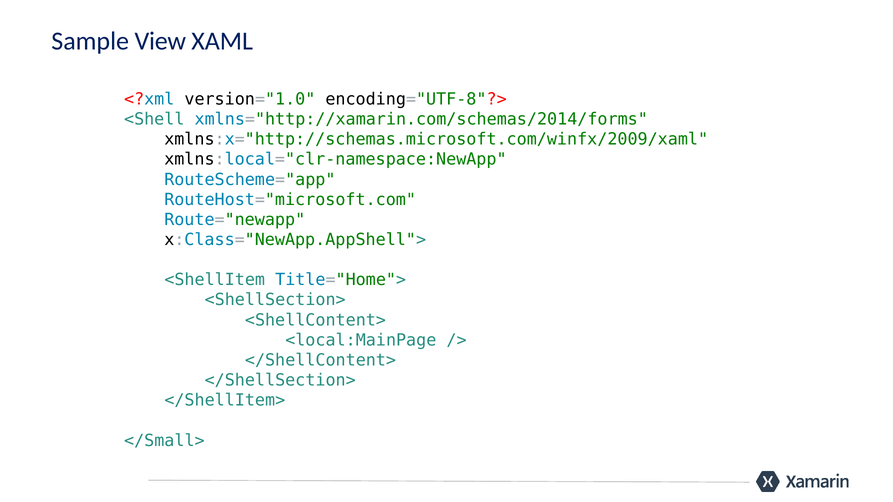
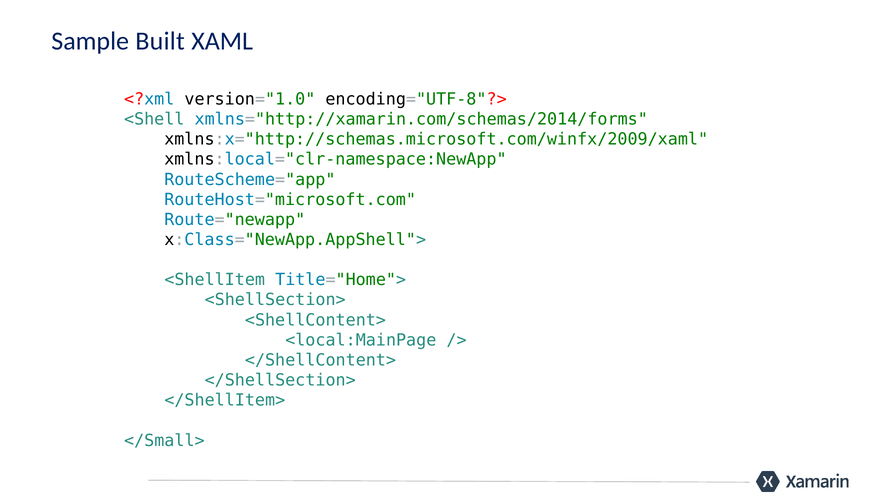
View: View -> Built (160, 41)
